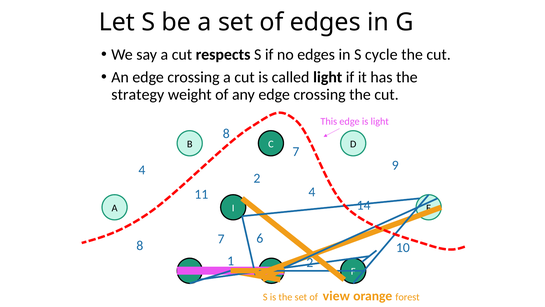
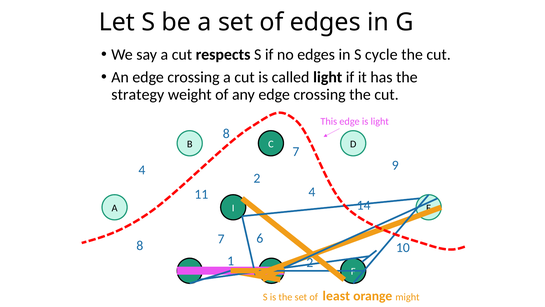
view: view -> least (336, 296)
forest: forest -> might (407, 297)
